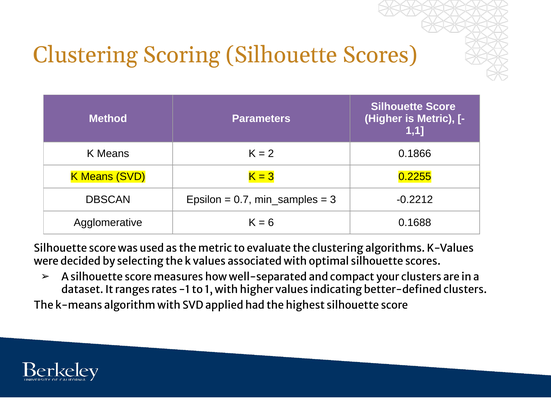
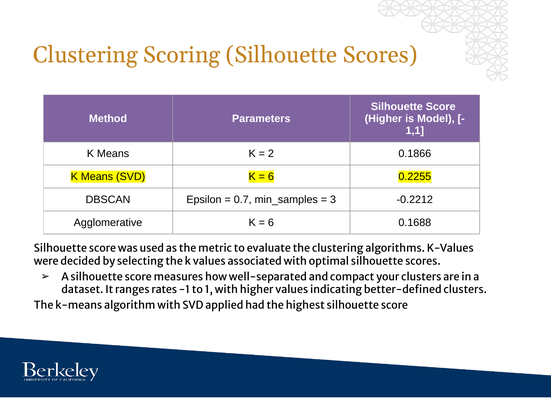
is Metric: Metric -> Model (436, 119)
3: 3 -> 6 (271, 177)
